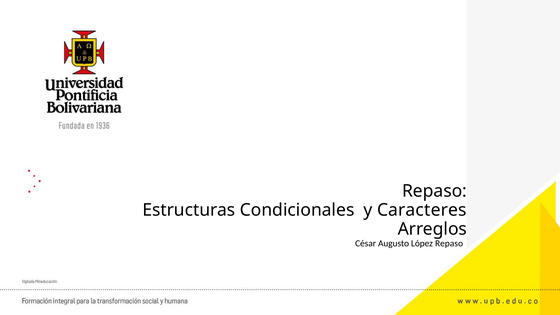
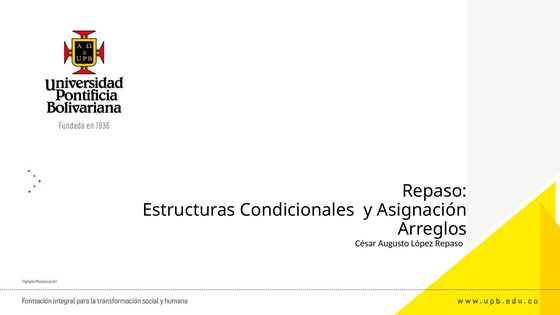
Caracteres: Caracteres -> Asignación (422, 210)
